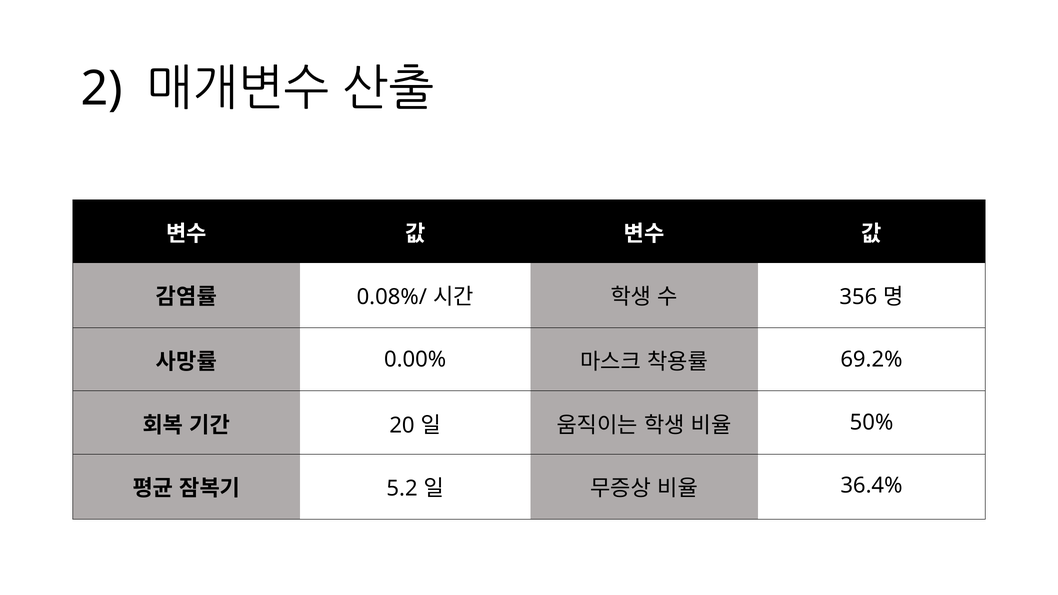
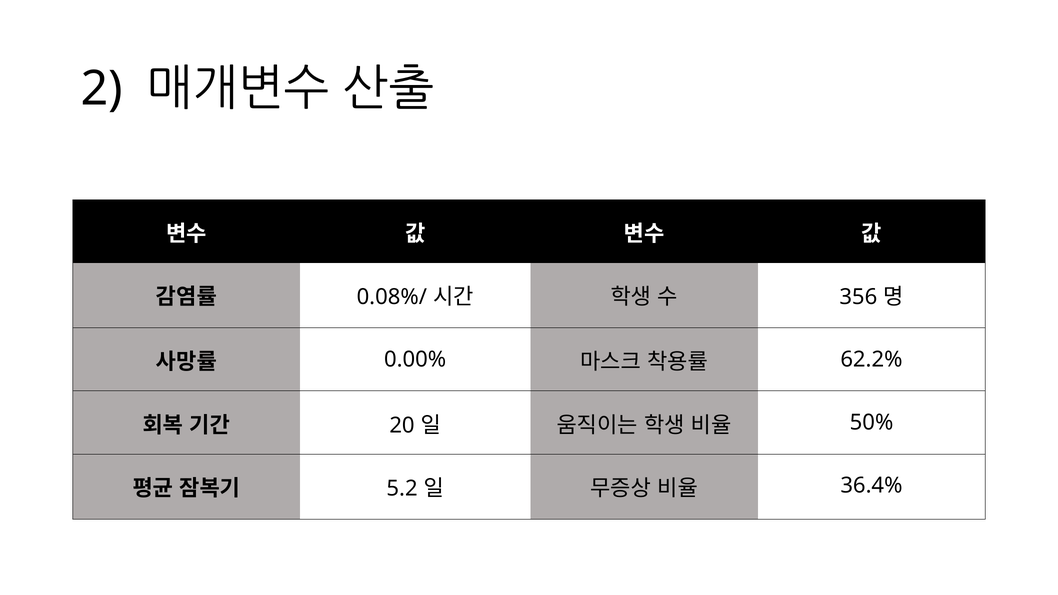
69.2%: 69.2% -> 62.2% (871, 359)
